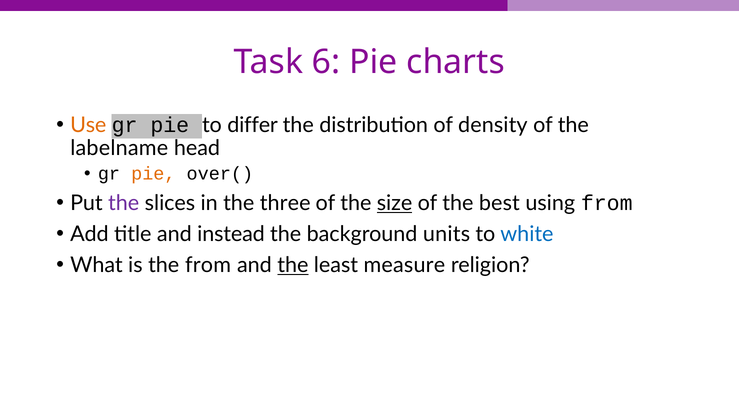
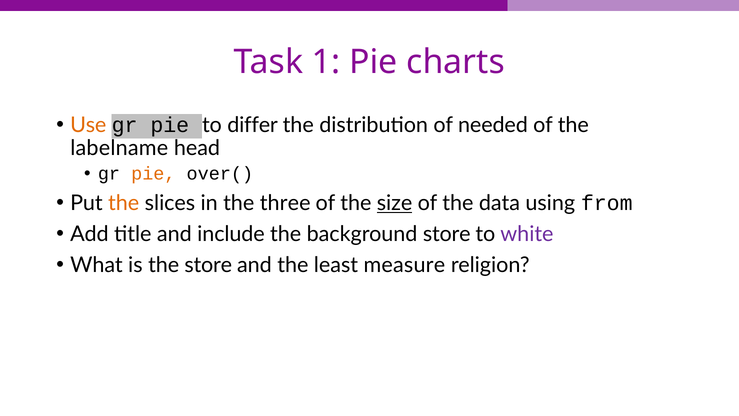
6: 6 -> 1 (326, 62)
density: density -> needed (493, 125)
the colour: purple -> orange (124, 203)
best: best -> data (499, 203)
instead: instead -> include (231, 234)
background units: units -> store (447, 234)
white colour: blue -> purple (527, 234)
the from: from -> store (208, 265)
the underline: present -> none (293, 265)
